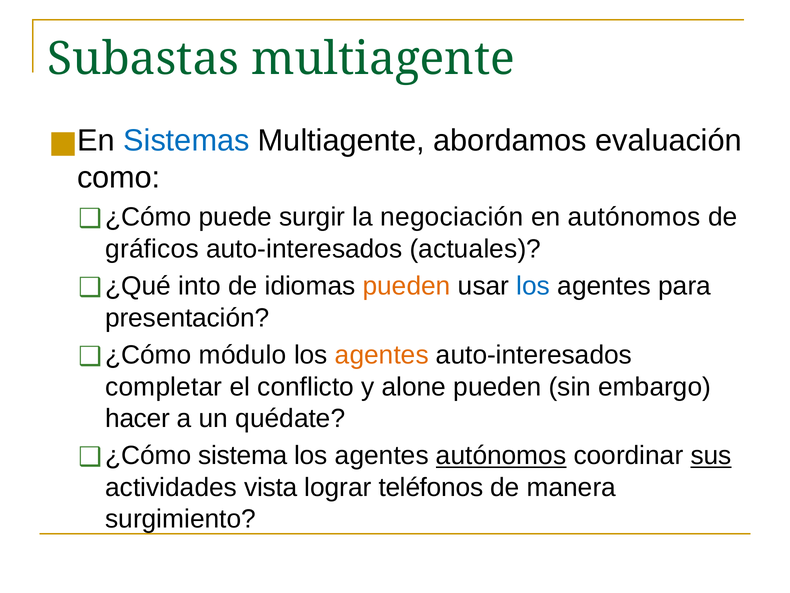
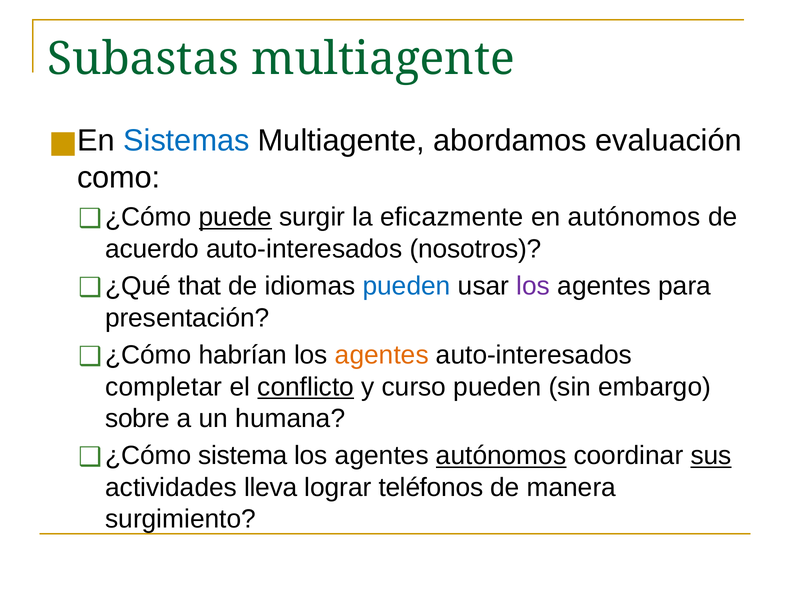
puede underline: none -> present (235, 217)
negociación: negociación -> eficazmente (452, 217)
gráficos: gráficos -> acuerdo (152, 249)
actuales: actuales -> nosotros (475, 249)
into: into -> that (200, 286)
pueden colour: orange -> blue (407, 286)
los colour: blue -> purple (533, 286)
módulo: módulo -> habrían (243, 355)
conflicto underline: none -> present (306, 386)
alone: alone -> curso (414, 386)
hacer: hacer -> sobre (138, 418)
quédate: quédate -> humana (290, 418)
vista: vista -> lleva (271, 487)
